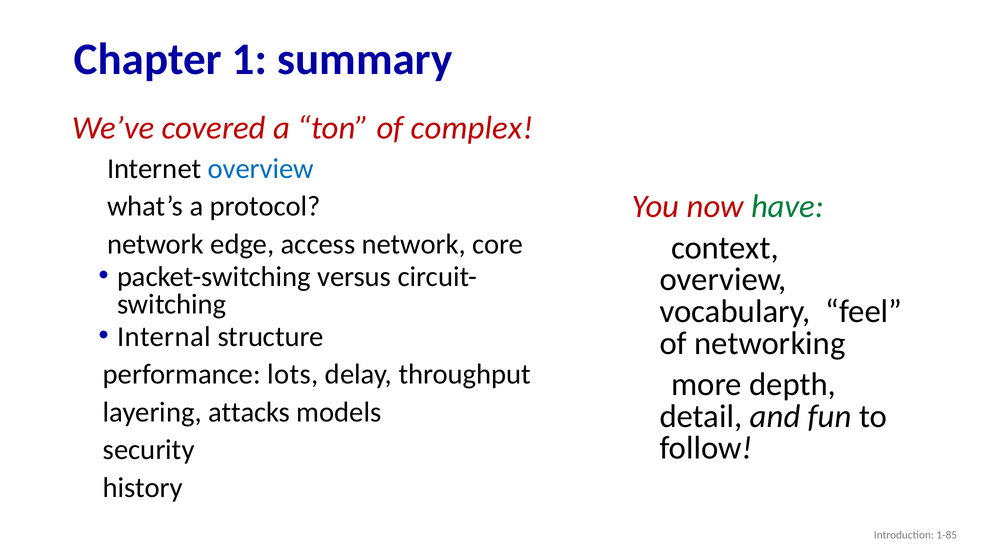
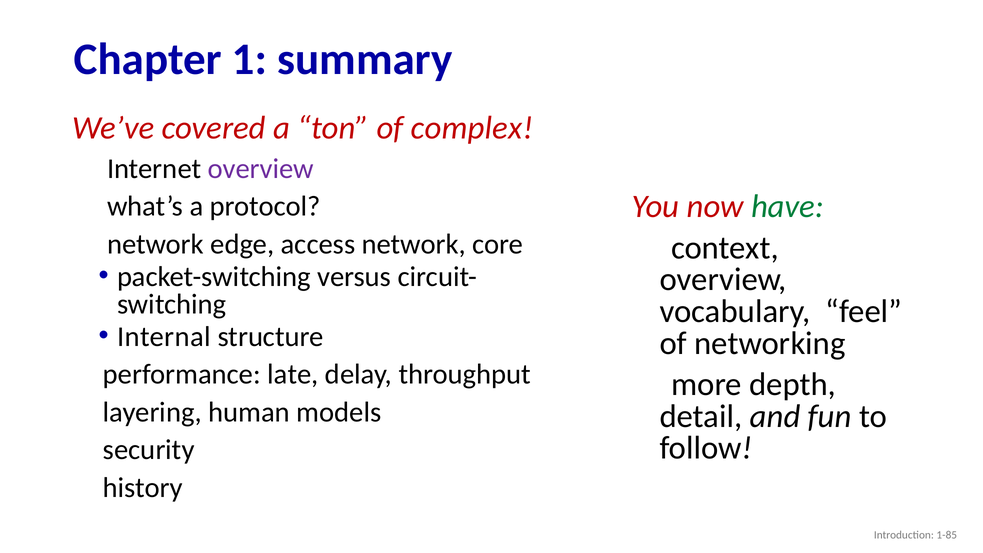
overview colour: blue -> purple (261, 169)
lots: lots -> late (293, 374)
attacks: attacks -> human (249, 412)
